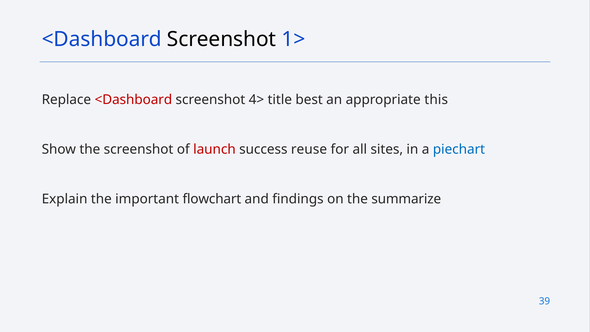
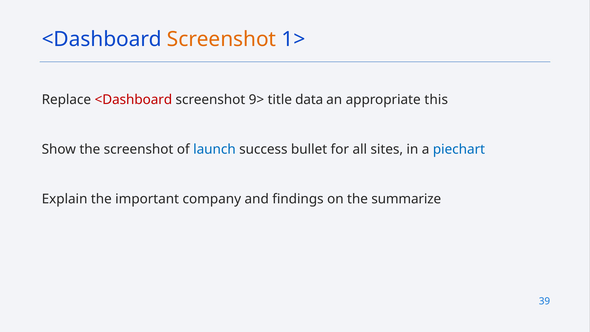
Screenshot colour: black -> orange (222, 39)
4>: 4> -> 9> (256, 100)
best: best -> data (309, 100)
launch colour: red -> blue (214, 149)
reuse: reuse -> bullet (309, 149)
flowchart: flowchart -> company (212, 199)
